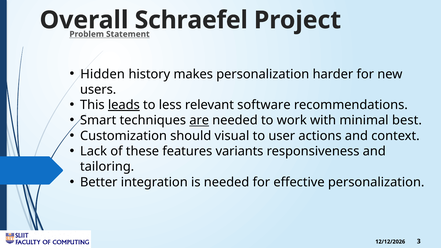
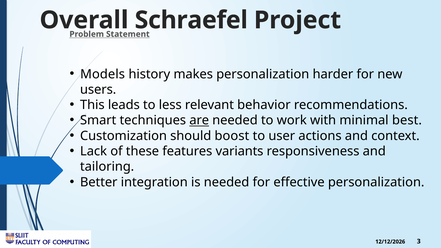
Hidden: Hidden -> Models (103, 74)
leads underline: present -> none (124, 105)
software: software -> behavior (264, 105)
visual: visual -> boost (232, 136)
